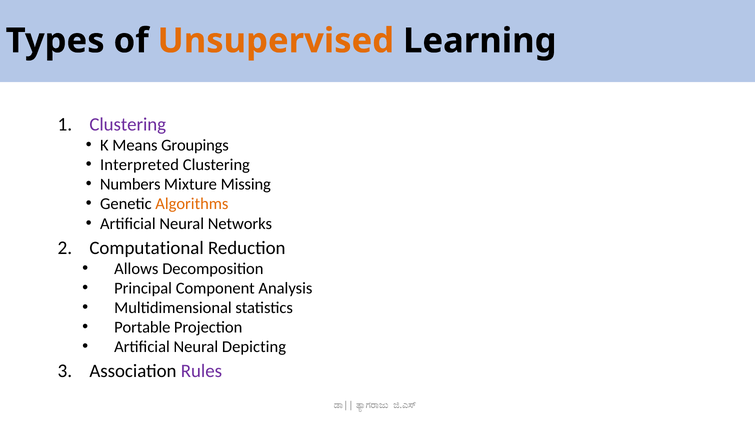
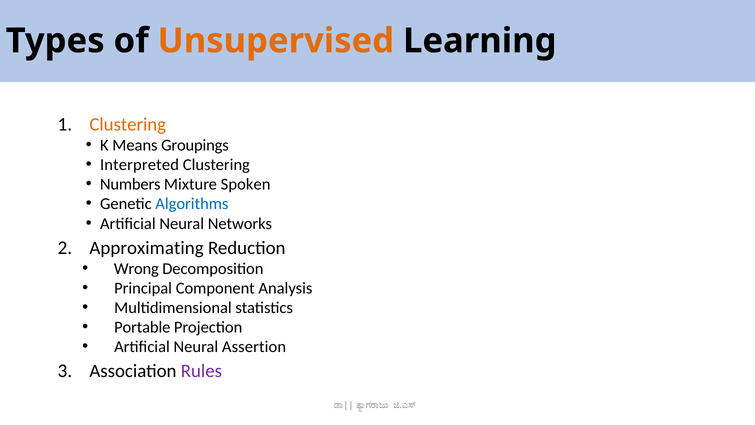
Clustering colour: purple -> orange (128, 124)
Missing: Missing -> Spoken (246, 184)
Algorithms colour: orange -> blue (192, 204)
Computational: Computational -> Approximating (147, 248)
Allows: Allows -> Wrong (136, 268)
Depicting: Depicting -> Assertion (254, 347)
